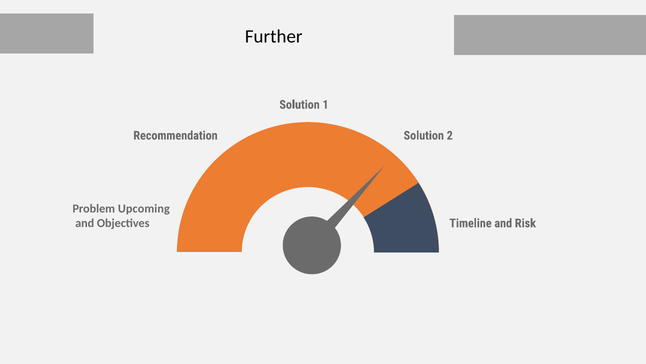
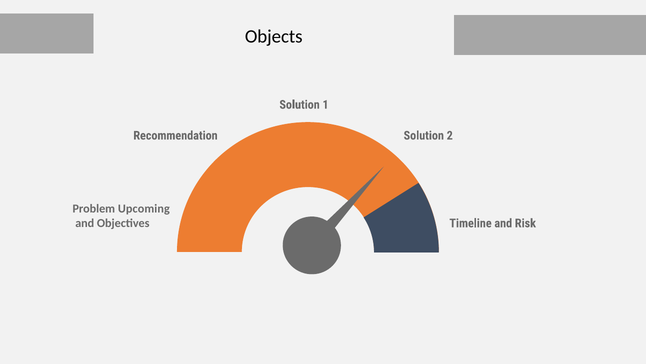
Further: Further -> Objects (274, 36)
